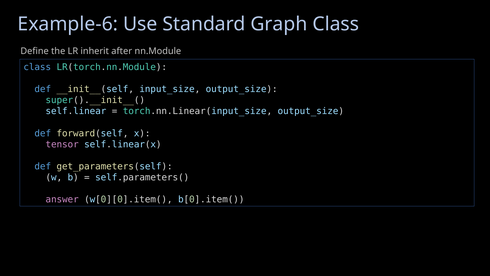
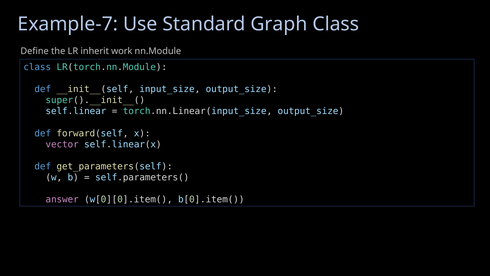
Example-6: Example-6 -> Example-7 (68, 24)
after: after -> work (122, 51)
tensor: tensor -> vector (62, 144)
